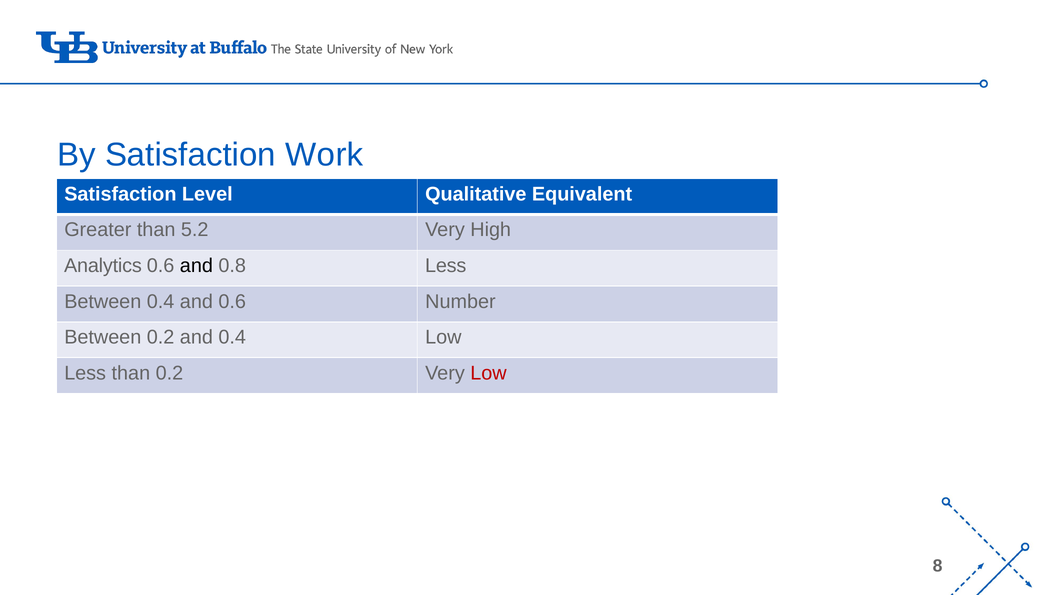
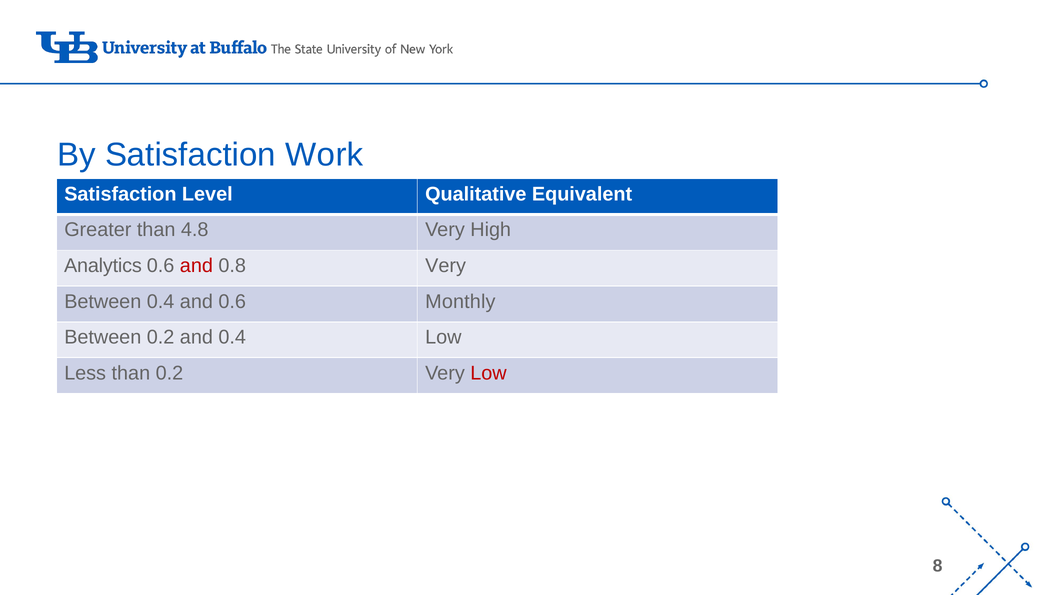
5.2: 5.2 -> 4.8 (195, 230)
and colour: black -> red (196, 266)
0.8 Less: Less -> Very (446, 266)
Number: Number -> Monthly (460, 302)
